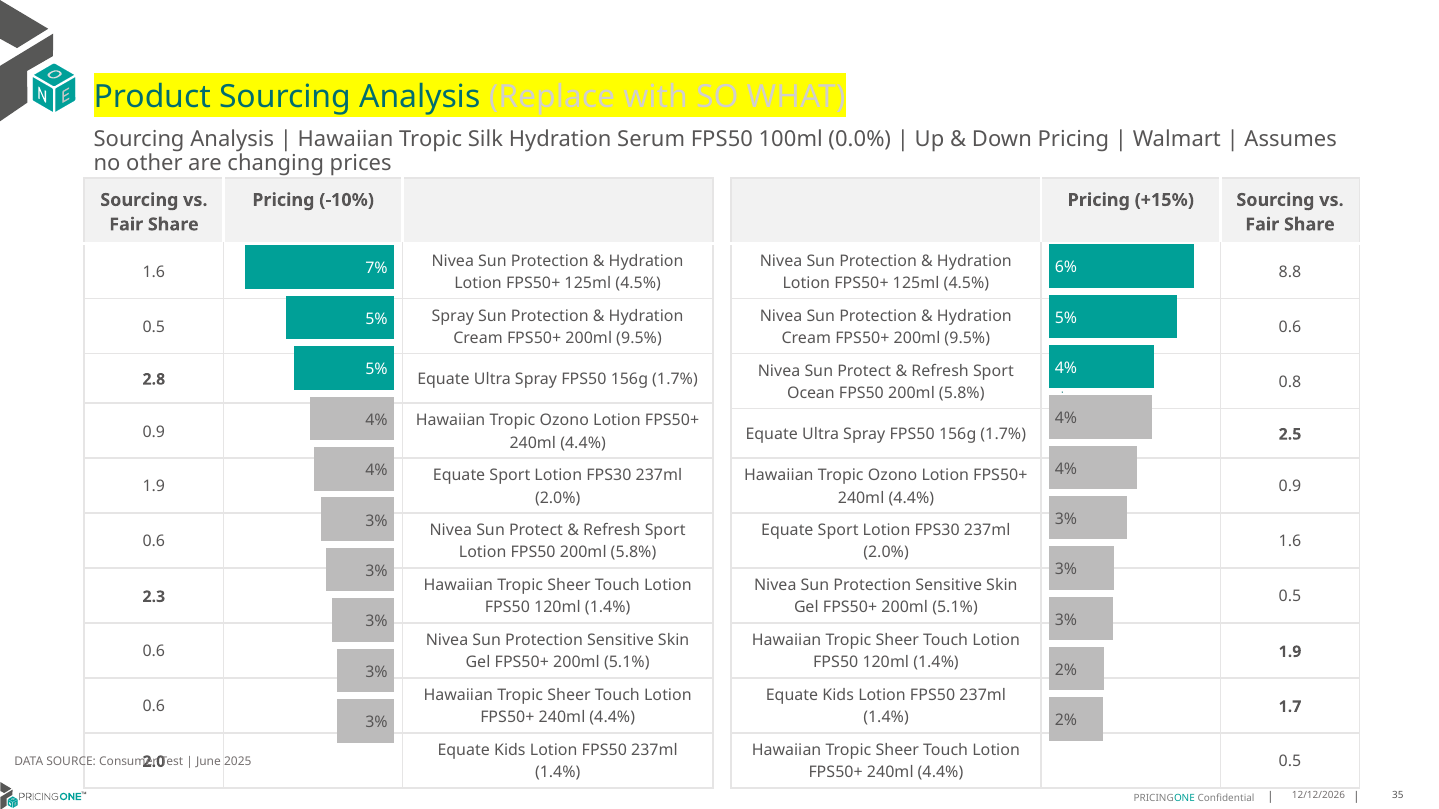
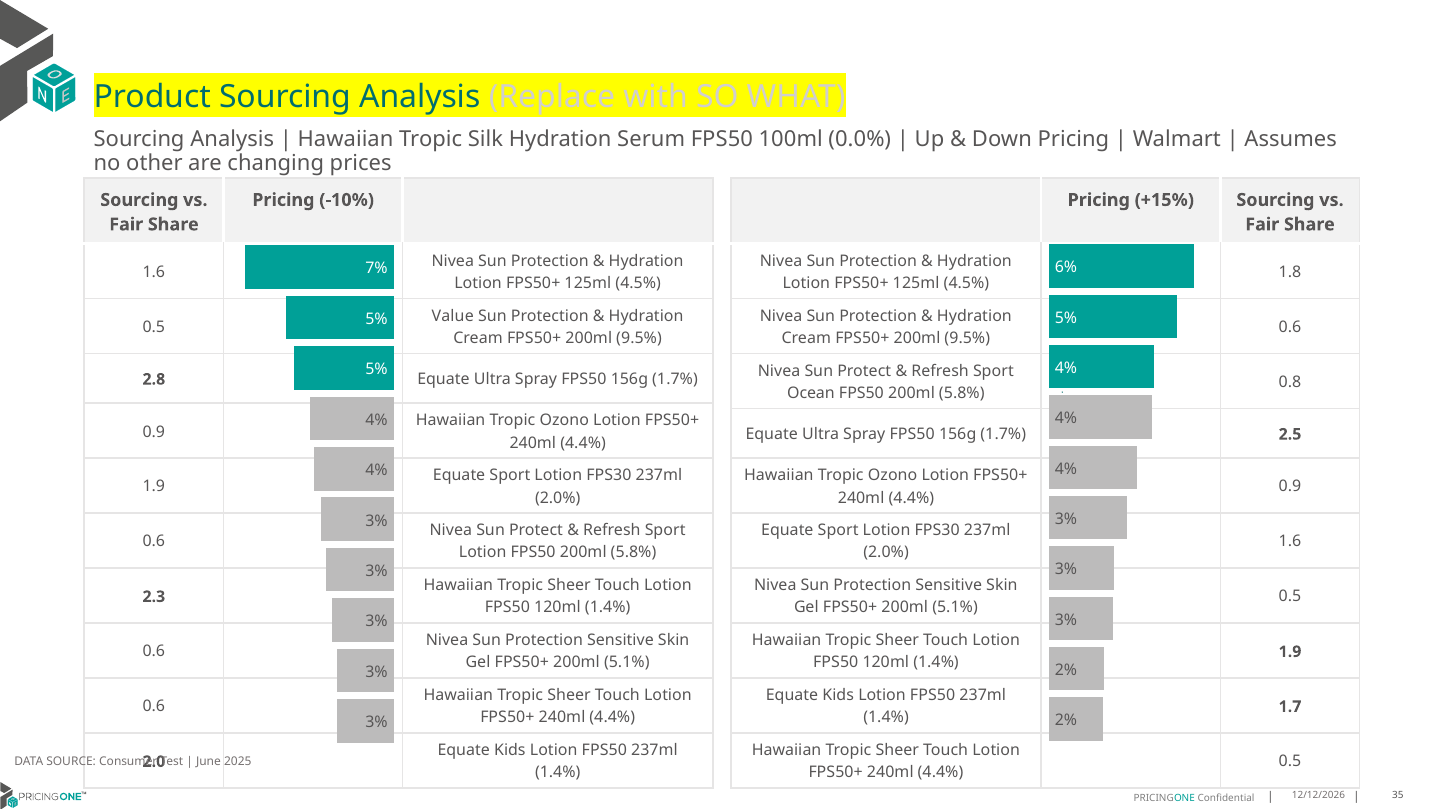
8.8: 8.8 -> 1.8 (1290, 272)
Spray: Spray -> Value (453, 316)
